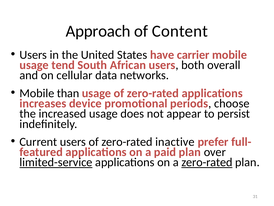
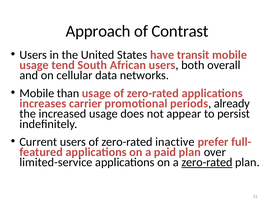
Content: Content -> Contrast (180, 31)
carrier: carrier -> transit (193, 55)
device: device -> carrier (85, 103)
choose: choose -> already (232, 103)
limited-service underline: present -> none (56, 162)
